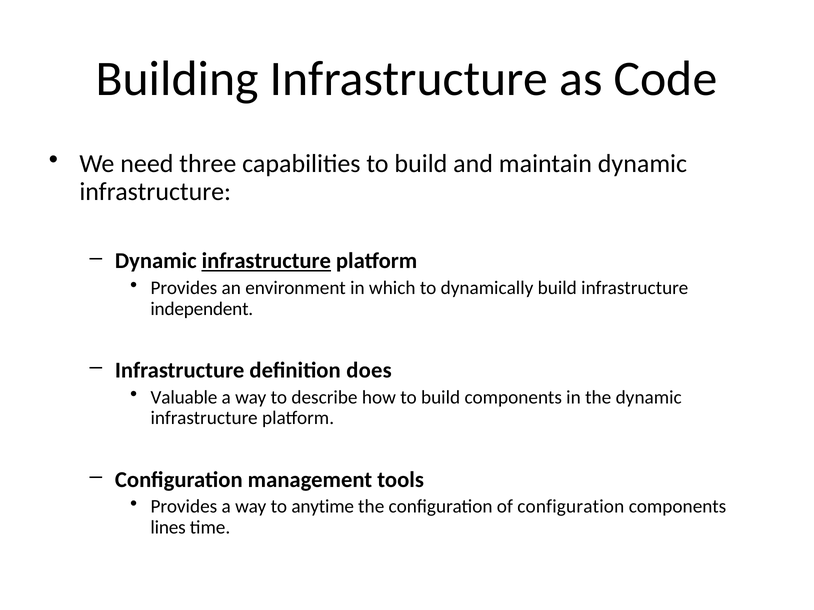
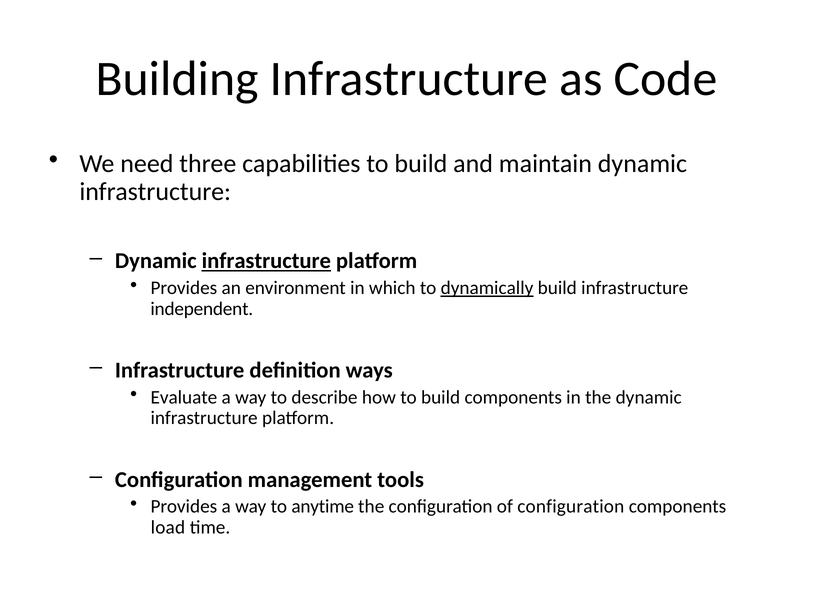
dynamically underline: none -> present (487, 288)
does: does -> ways (369, 371)
Valuable: Valuable -> Evaluate (184, 398)
lines: lines -> load (168, 528)
